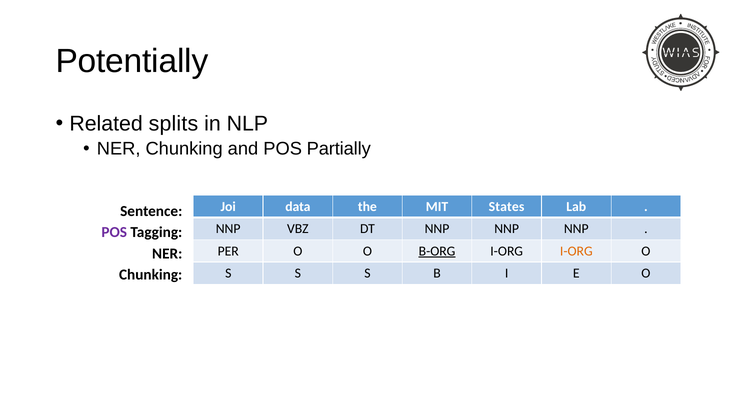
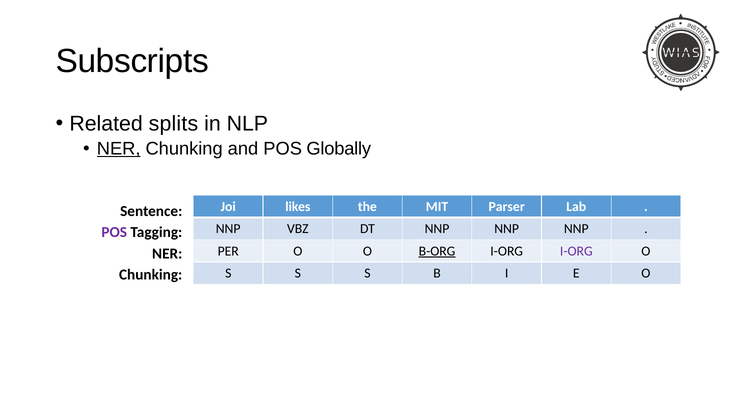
Potentially: Potentially -> Subscripts (132, 61)
NER underline: none -> present (119, 149)
Partially: Partially -> Globally (339, 149)
data: data -> likes (298, 207)
States: States -> Parser (507, 207)
I-ORG colour: orange -> purple (576, 251)
